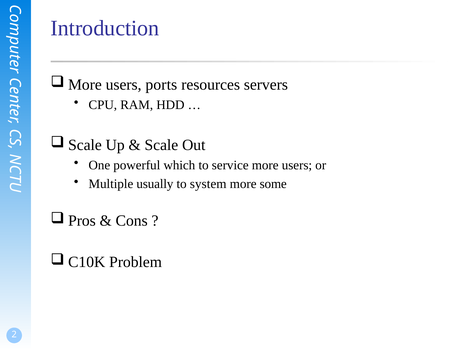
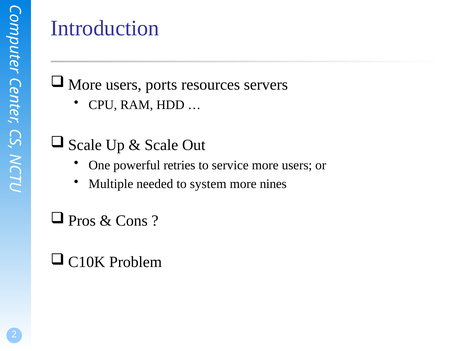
which: which -> retries (179, 165)
usually: usually -> needed (155, 184)
some: some -> nines (273, 184)
